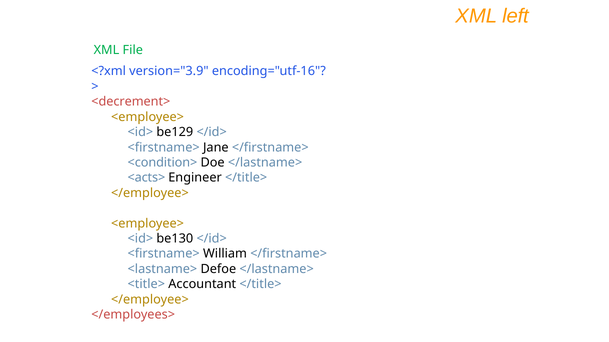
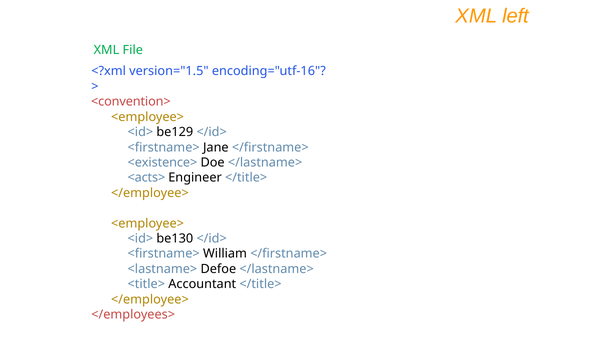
version="3.9: version="3.9 -> version="1.5 (169, 71)
<decrement>: <decrement> -> <convention> (131, 102)
<condition>: <condition> -> <existence> (162, 163)
